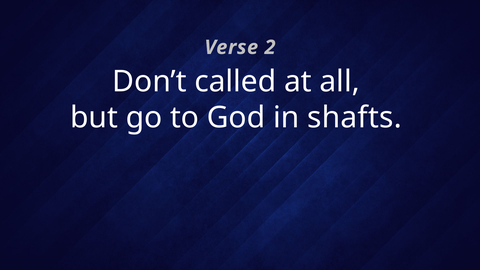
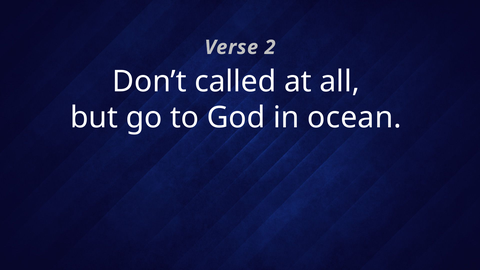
shafts: shafts -> ocean (354, 118)
